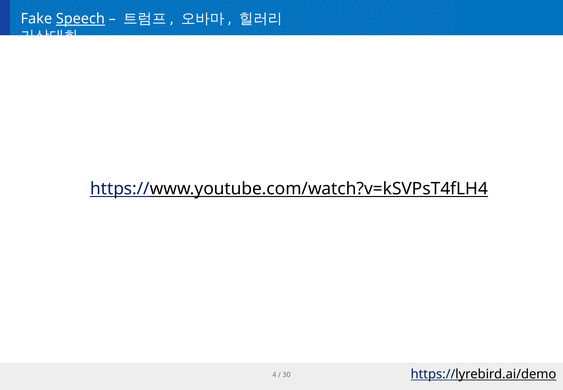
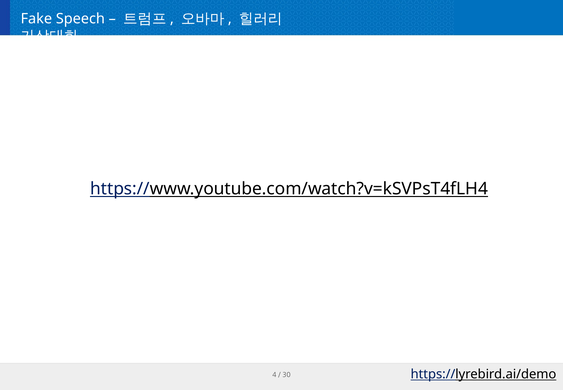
Speech underline: present -> none (80, 19)
